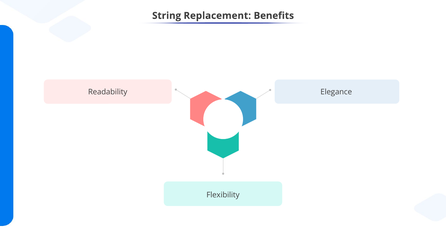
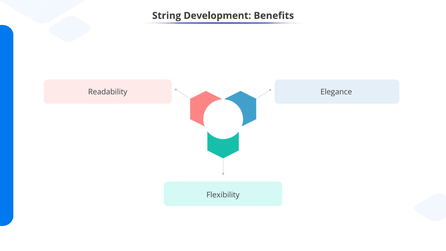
Replacement: Replacement -> Development (217, 16)
